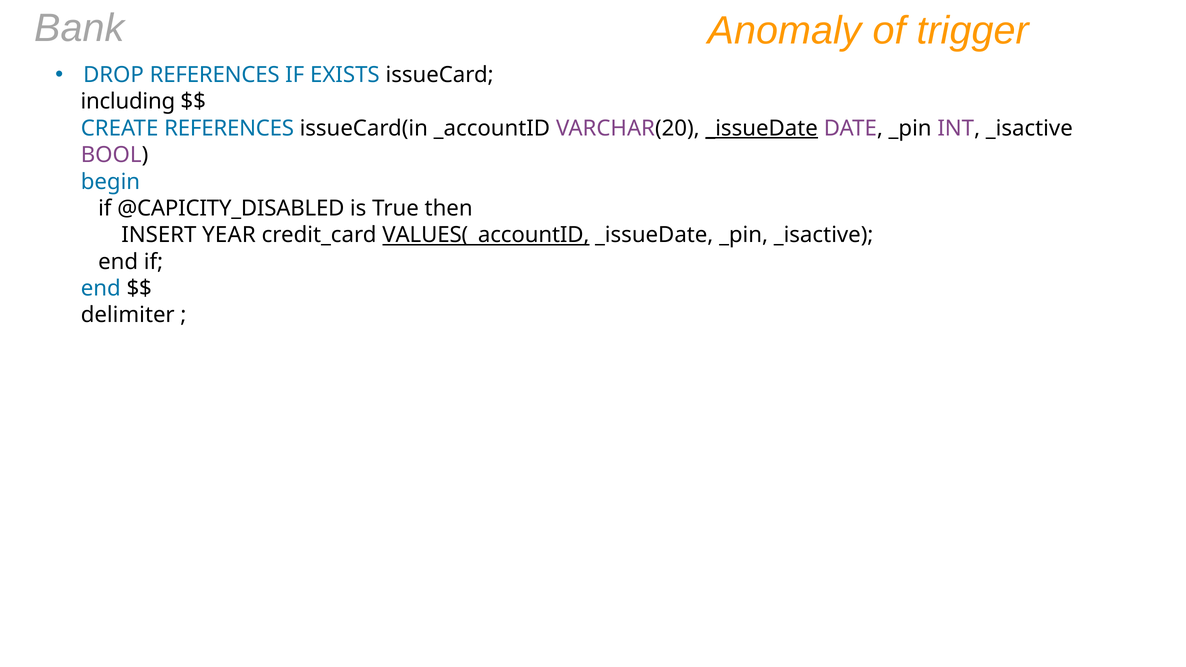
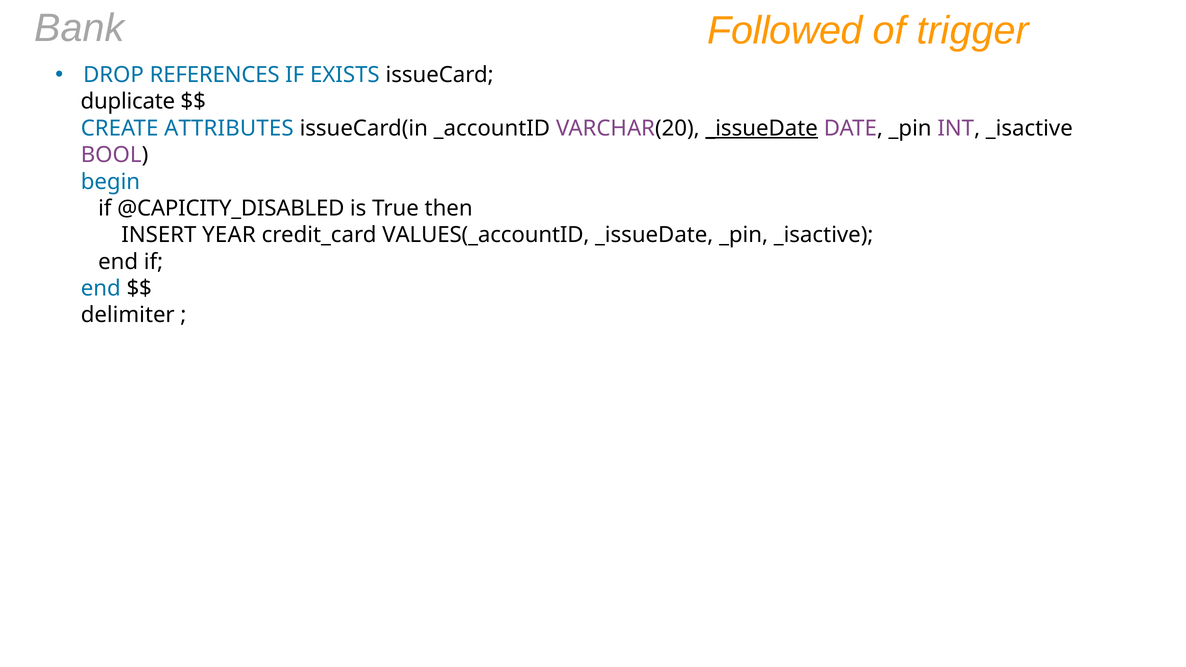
Anomaly: Anomaly -> Followed (785, 31)
including: including -> duplicate (128, 102)
CREATE REFERENCES: REFERENCES -> ATTRIBUTES (229, 128)
VALUES(_accountID underline: present -> none (486, 235)
